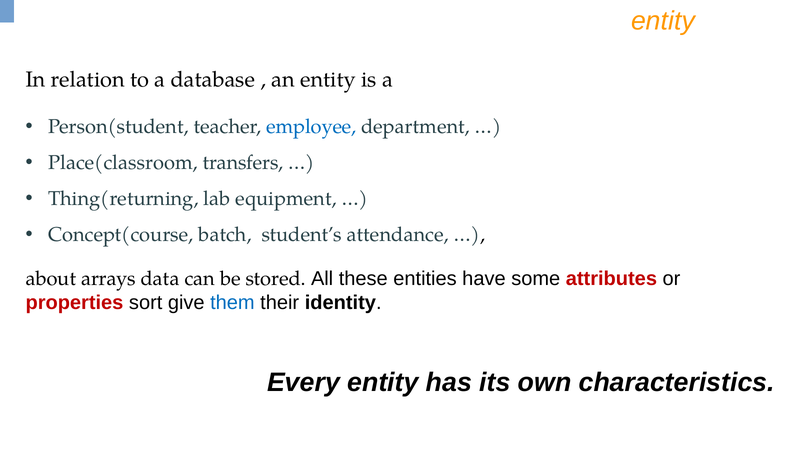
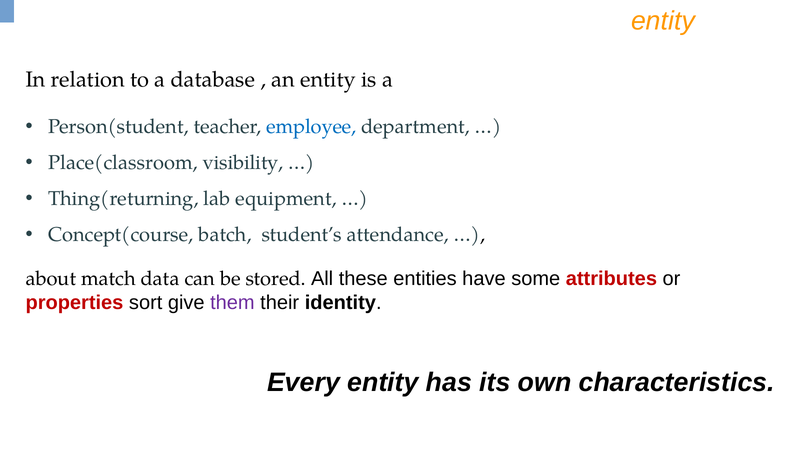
transfers: transfers -> visibility (243, 163)
arrays: arrays -> match (108, 279)
them colour: blue -> purple (232, 303)
